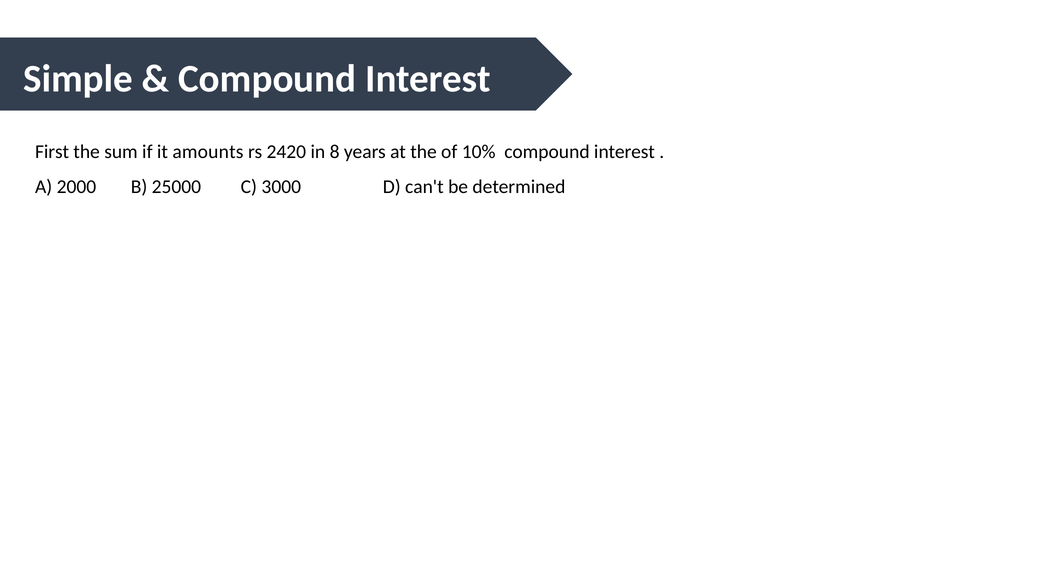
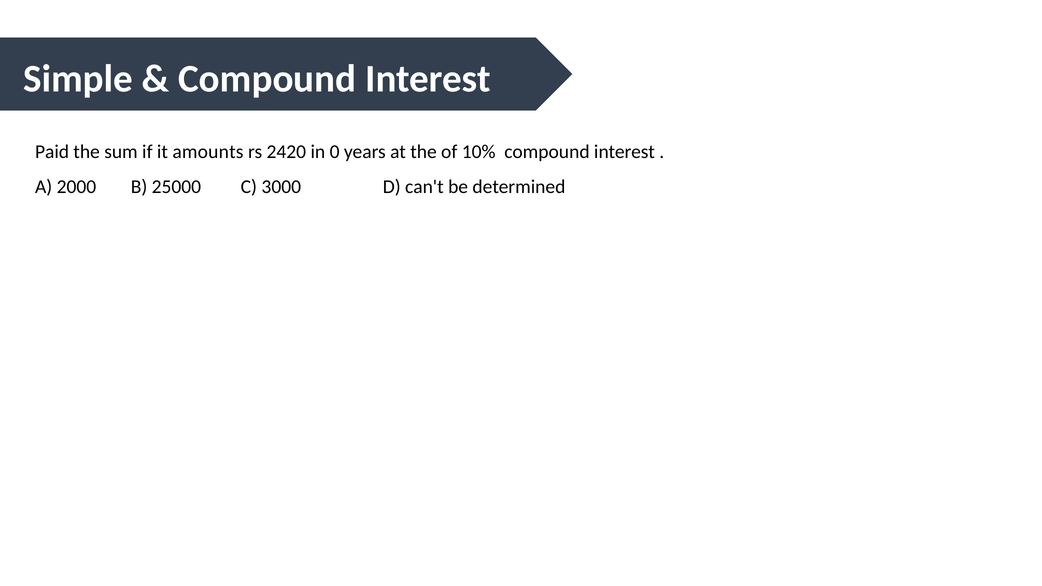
First: First -> Paid (52, 152)
8: 8 -> 0 (335, 152)
